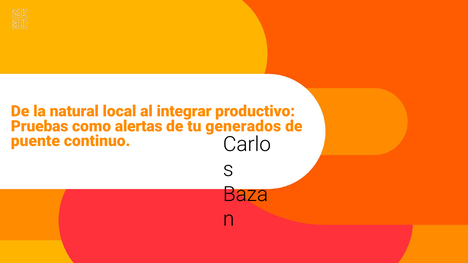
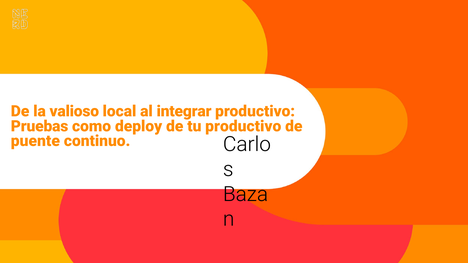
natural: natural -> valioso (74, 111)
alertas: alertas -> deploy (139, 126)
tu generados: generados -> productivo (243, 126)
